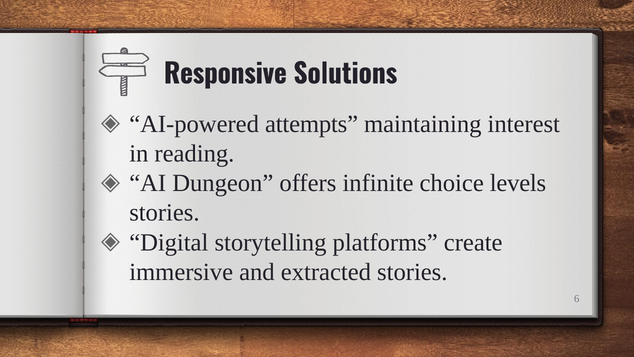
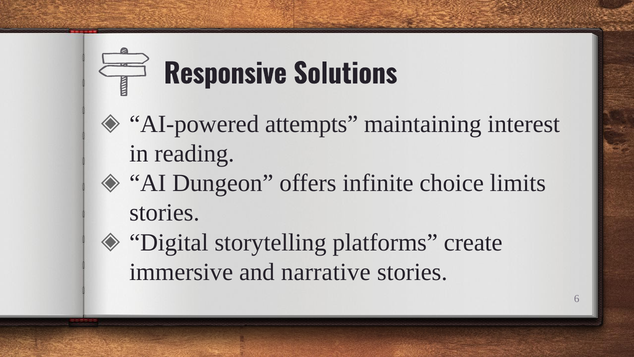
levels: levels -> limits (518, 183)
extracted: extracted -> narrative (326, 272)
